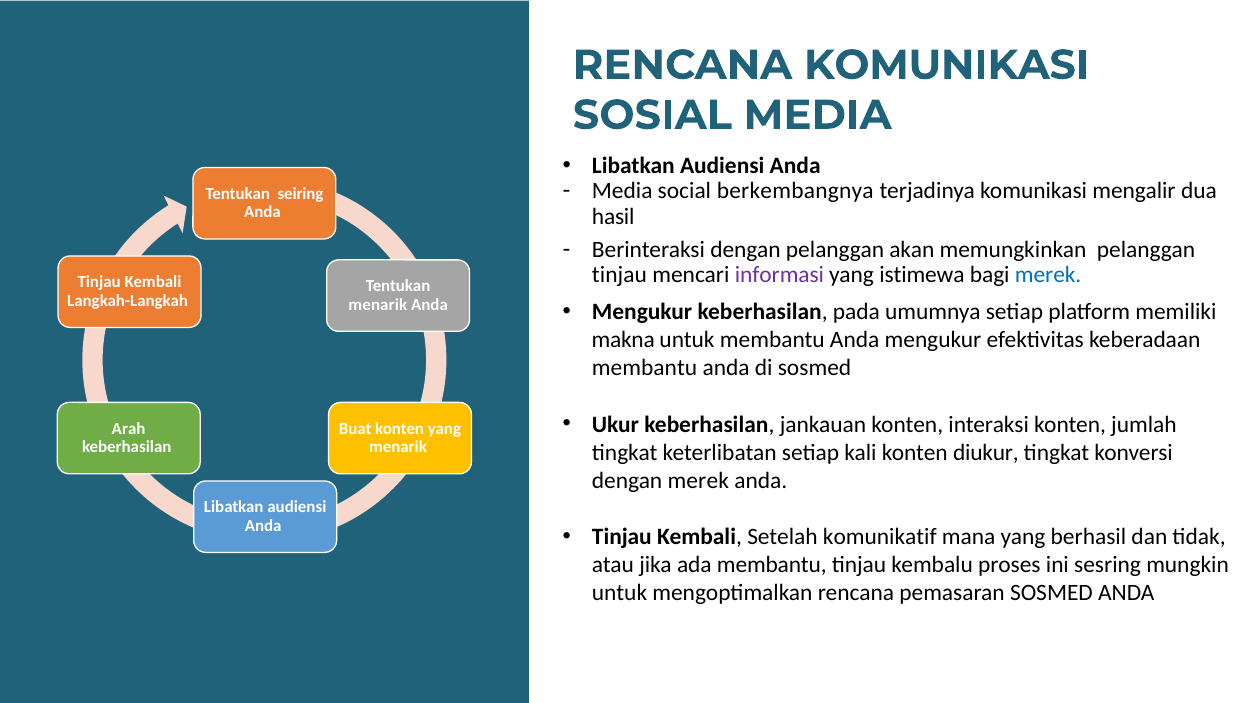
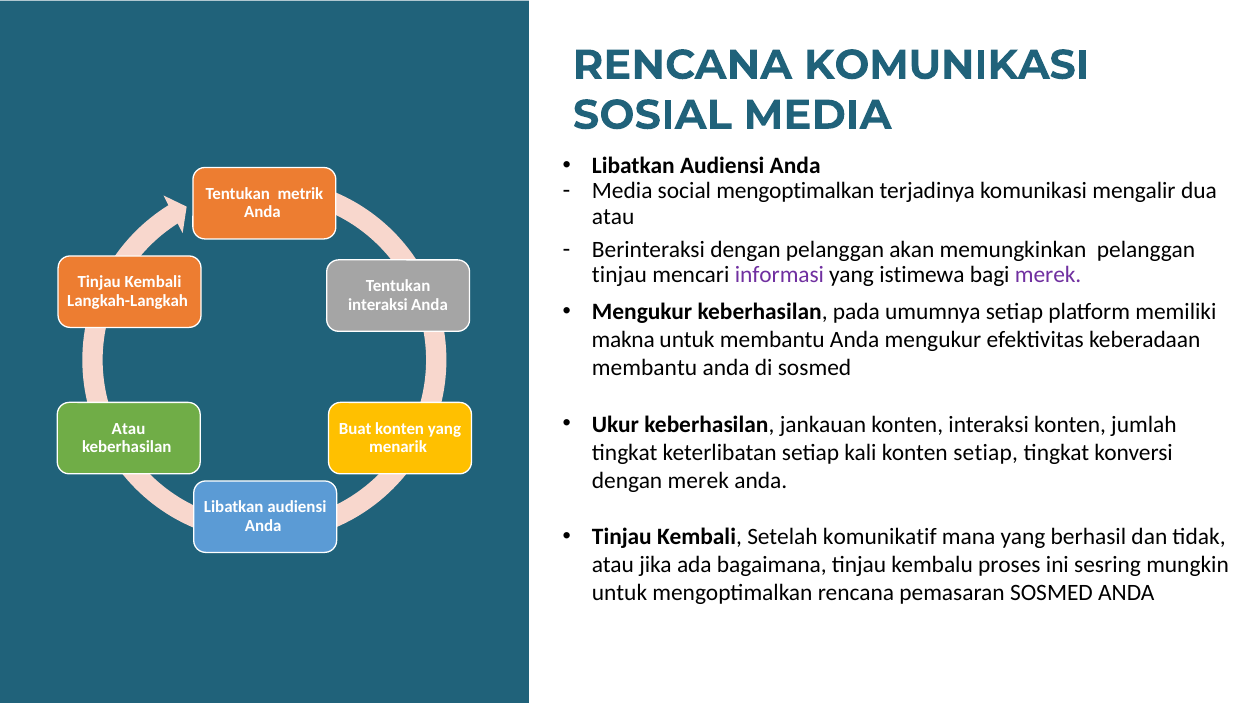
social berkembangnya: berkembangnya -> mengoptimalkan (795, 191)
seiring: seiring -> metrik (300, 194)
hasil: hasil -> atau (613, 216)
merek colour: blue -> purple (1048, 275)
menarik: menarik -> interaksi (378, 305)
Arah: Arah -> Atau (129, 429)
konten diukur: diukur -> setiap (986, 453)
ada membantu: membantu -> bagaimana (772, 565)
